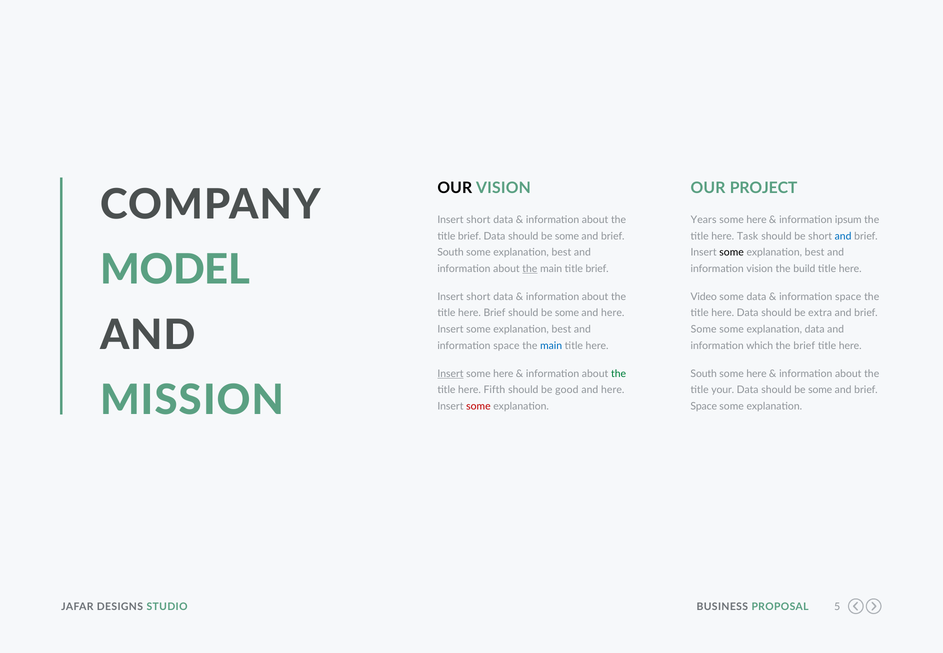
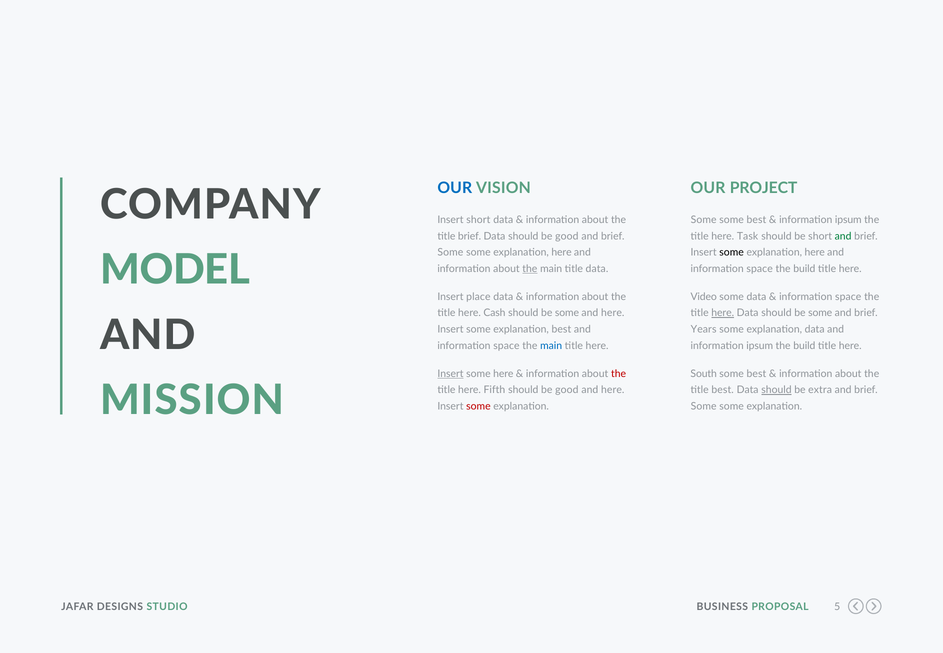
OUR colour: black -> blue (455, 188)
Years: Years -> Some (704, 220)
here: here -> best (756, 220)
some: some -> good (567, 236)
and colour: blue -> green (843, 236)
South: South -> Some (450, 252)
best: best -> here (562, 252)
best: best -> here (815, 252)
main title brief: brief -> data (597, 269)
vision: vision -> space (760, 269)
short: short -> place (478, 297)
here Brief: Brief -> Cash (494, 313)
here underline: none -> present (723, 313)
Data should be extra: extra -> some (820, 313)
Some: Some -> Years (704, 329)
which: which -> ipsum (760, 346)
brief: brief -> build (804, 346)
the colour: green -> red (619, 374)
here: here -> best (756, 374)
title your: your -> best (723, 390)
should underline: none -> present (776, 390)
some: some -> extra (820, 390)
Space: Space -> Some (704, 406)
